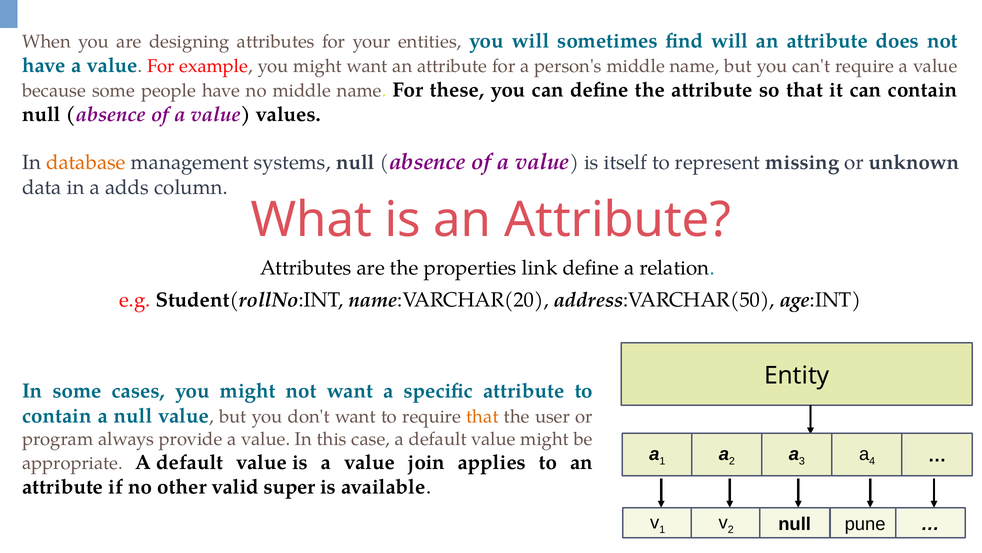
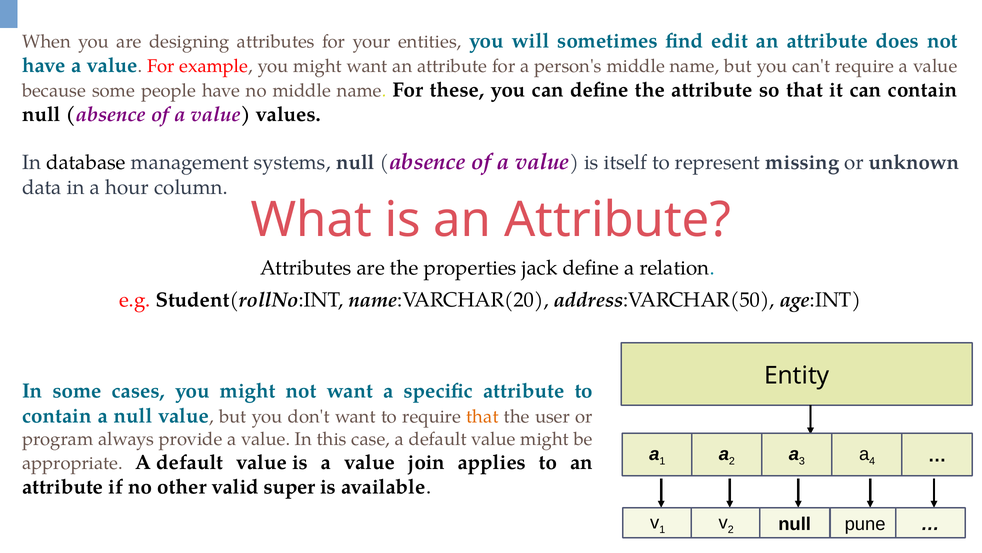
find will: will -> edit (730, 41)
database colour: orange -> black (86, 162)
adds: adds -> hour (127, 187)
link: link -> jack (540, 268)
